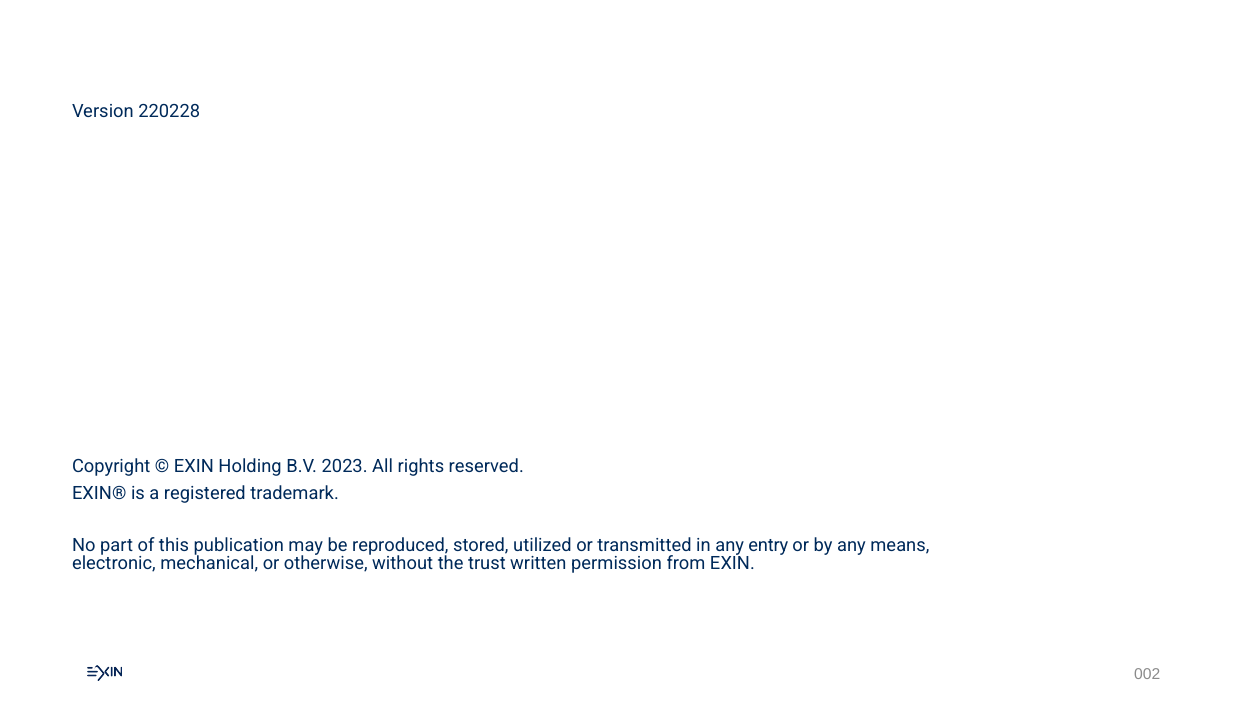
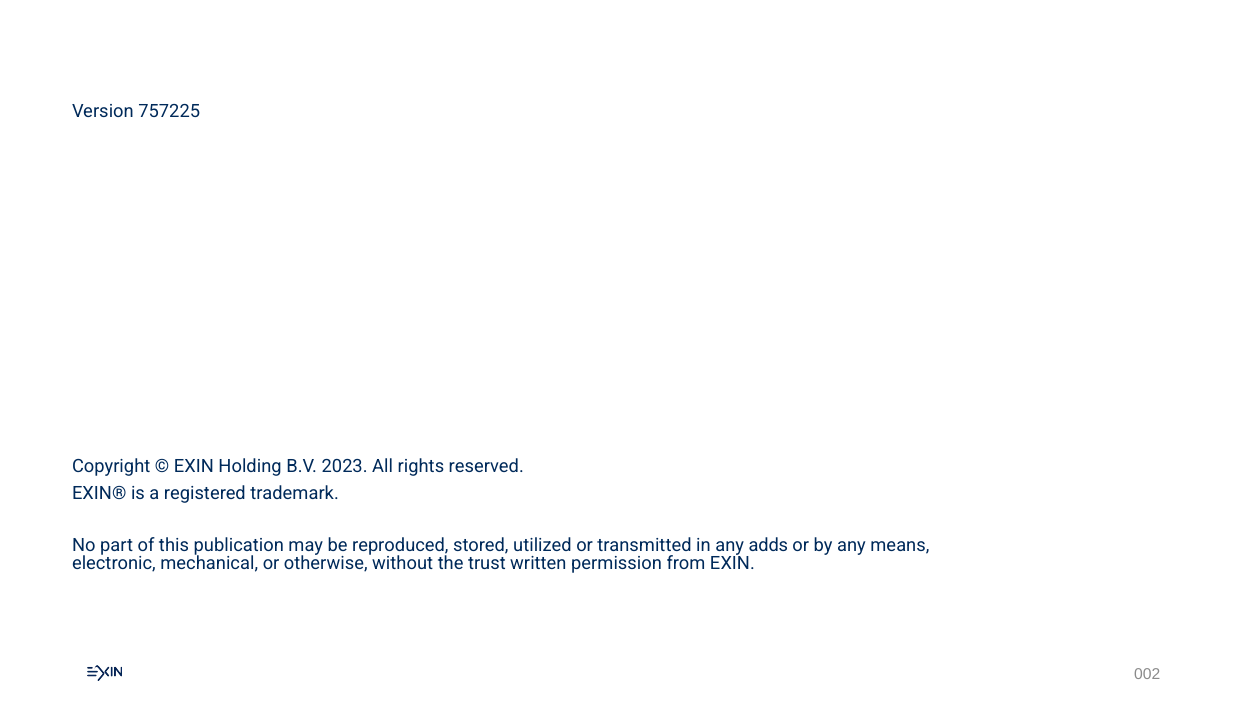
220228: 220228 -> 757225 (169, 112)
entry: entry -> adds (768, 546)
